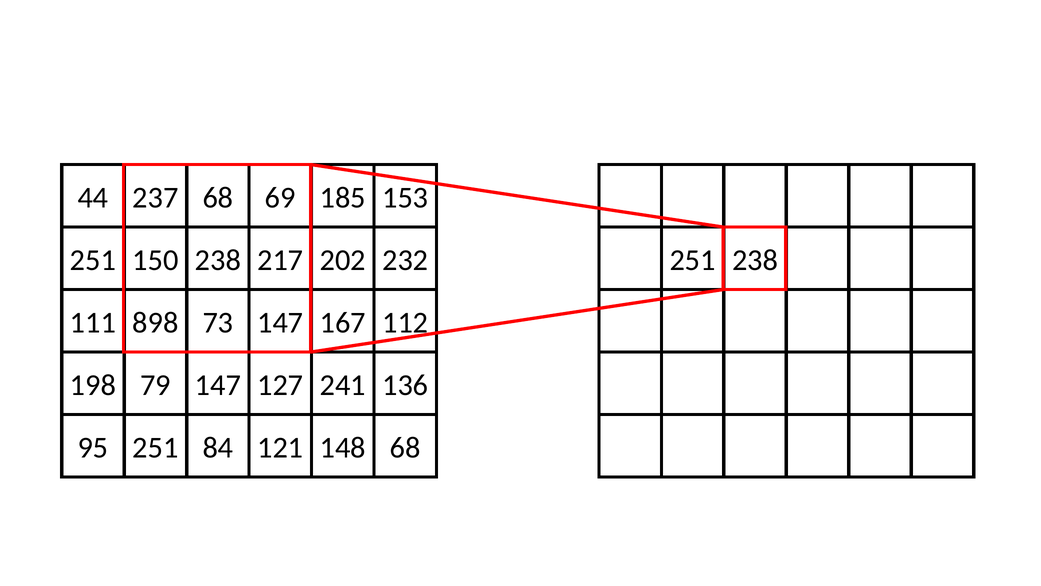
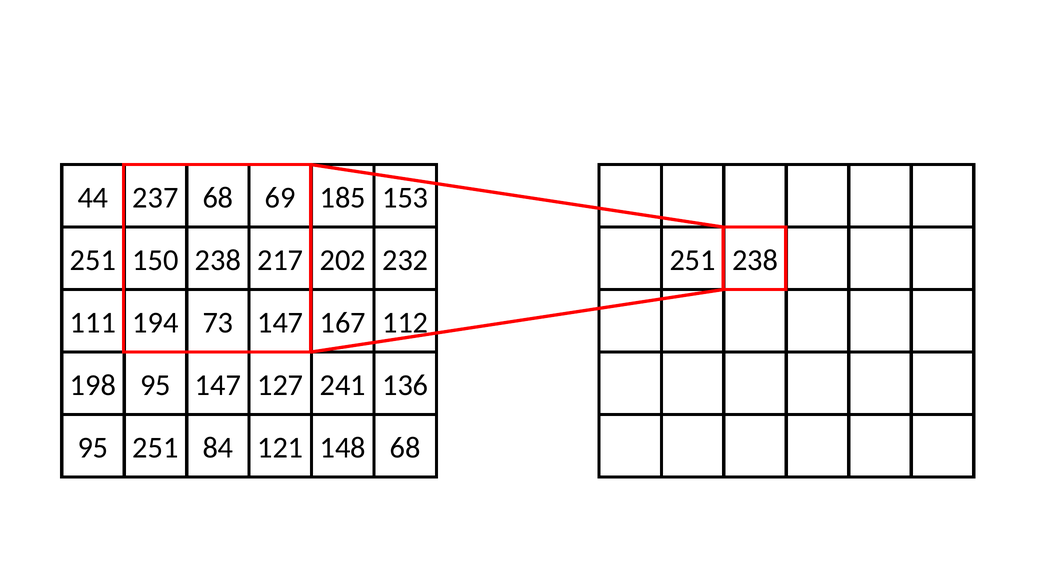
898: 898 -> 194 (155, 323)
198 79: 79 -> 95 (155, 385)
